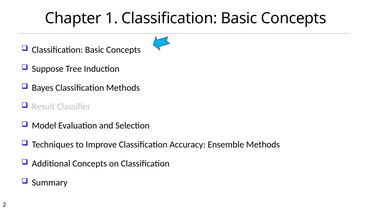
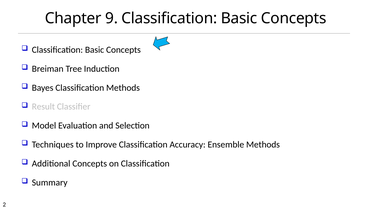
1: 1 -> 9 (111, 18)
Suppose: Suppose -> Breiman (48, 69)
